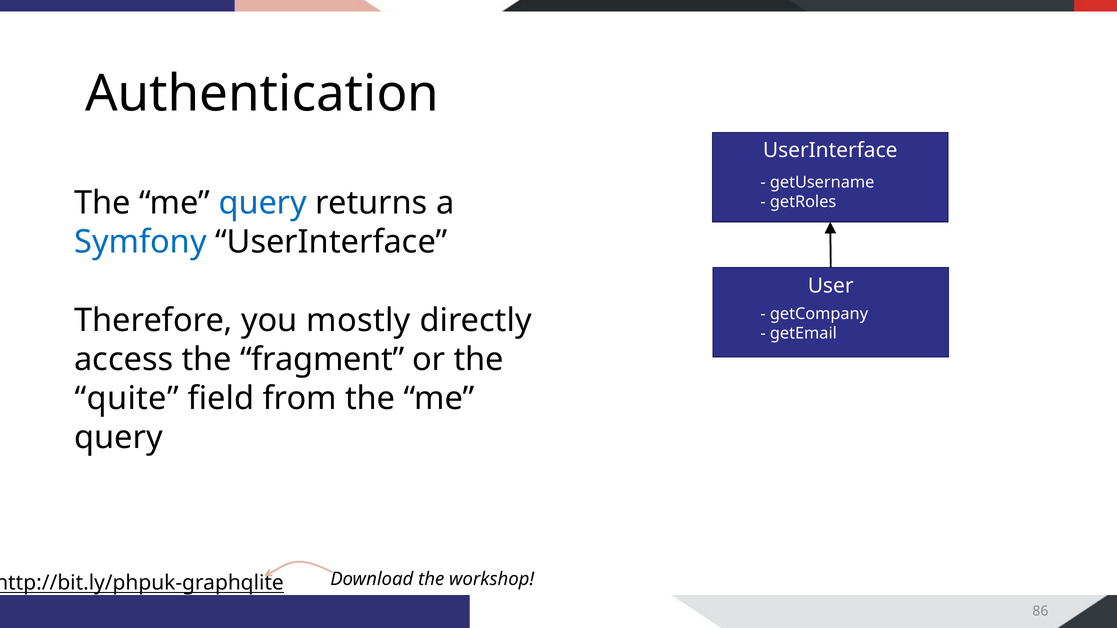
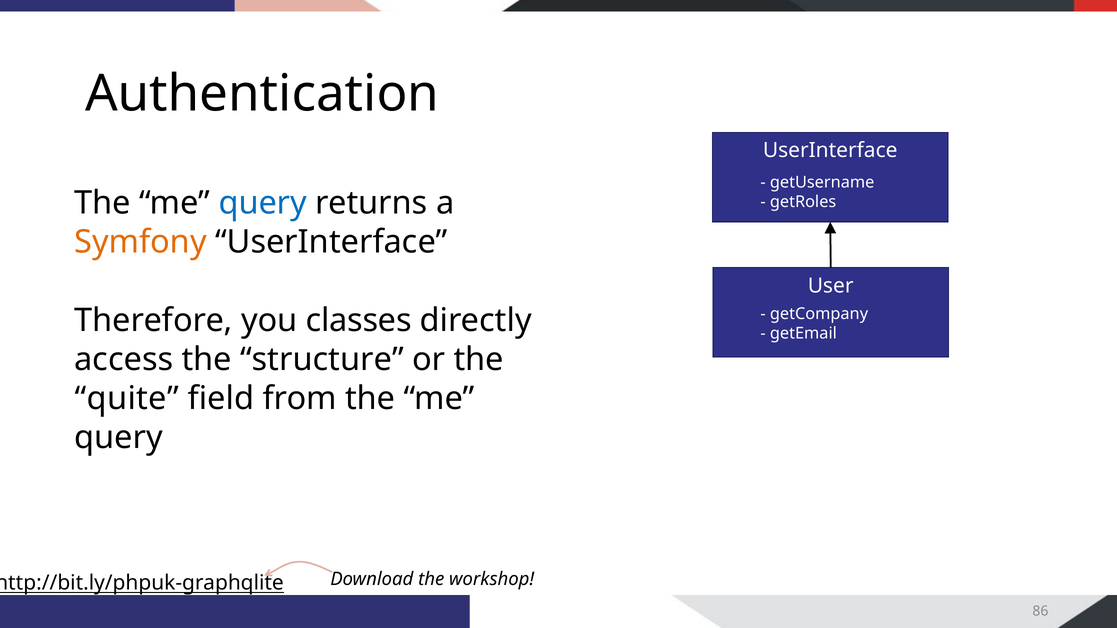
Symfony colour: blue -> orange (141, 242)
mostly: mostly -> classes (359, 321)
fragment: fragment -> structure (322, 360)
